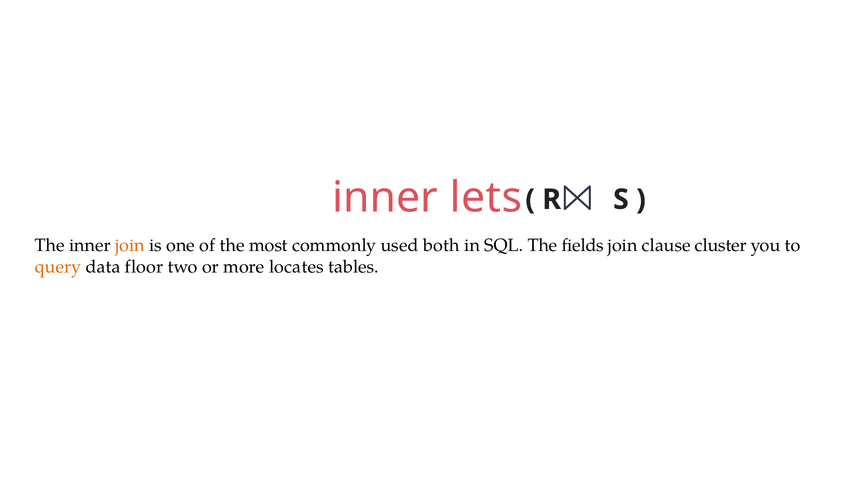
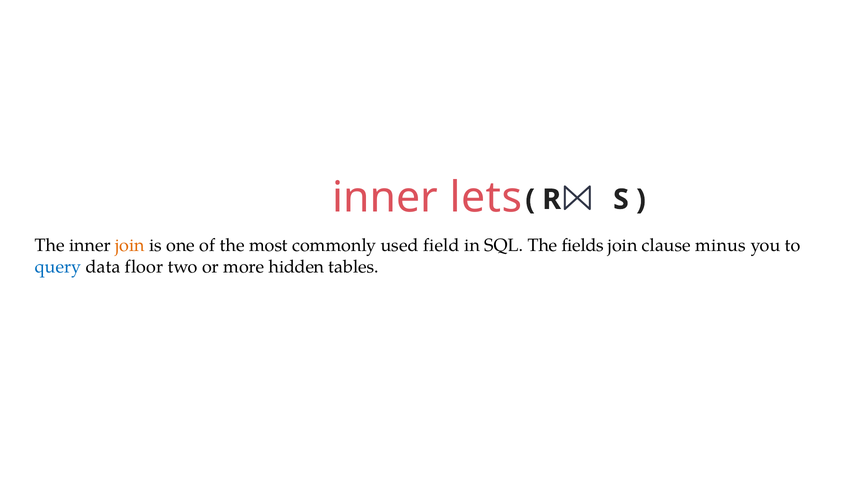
both: both -> field (441, 246)
cluster: cluster -> minus (721, 246)
query colour: orange -> blue (58, 267)
locates: locates -> hidden (297, 267)
